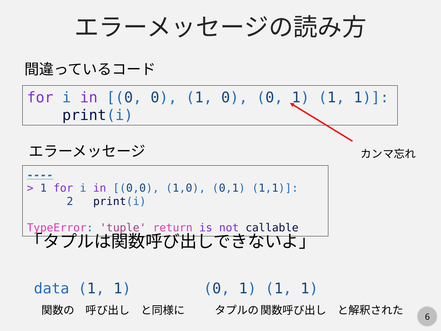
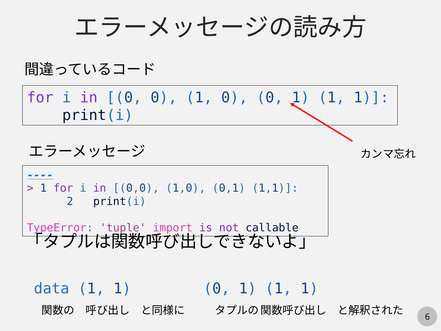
return: return -> import (173, 228)
